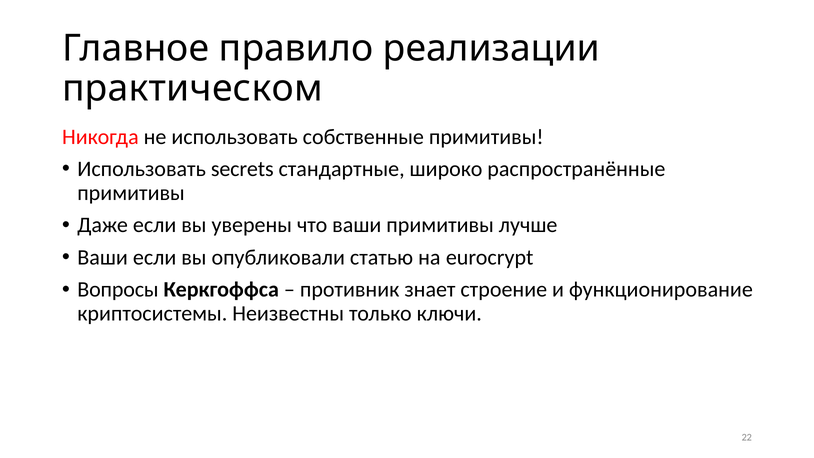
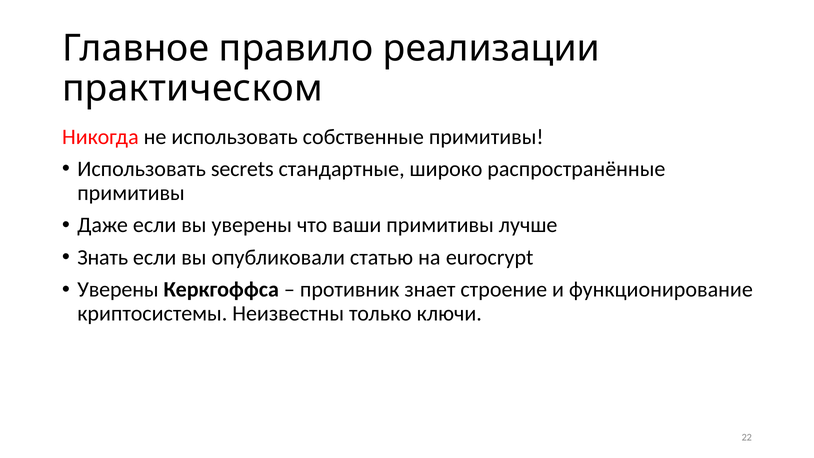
Ваши: Ваши -> Знать (103, 257)
Вопросы: Вопросы -> Уверены (118, 290)
